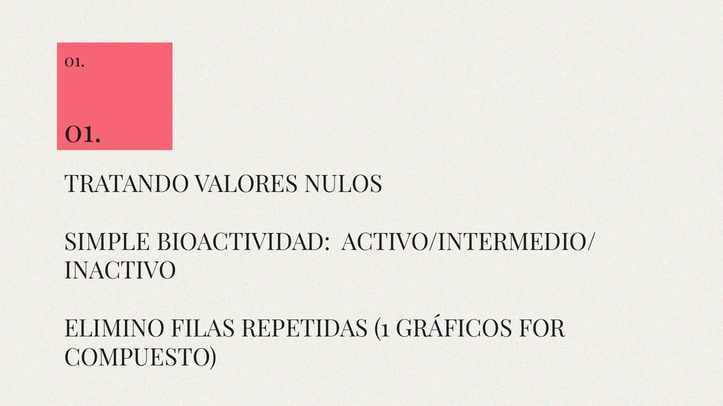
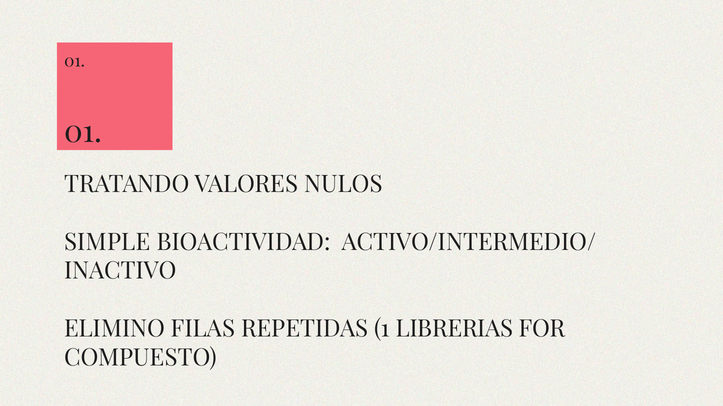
GRÁFICOS: GRÁFICOS -> LIBRERIAS (454, 329)
